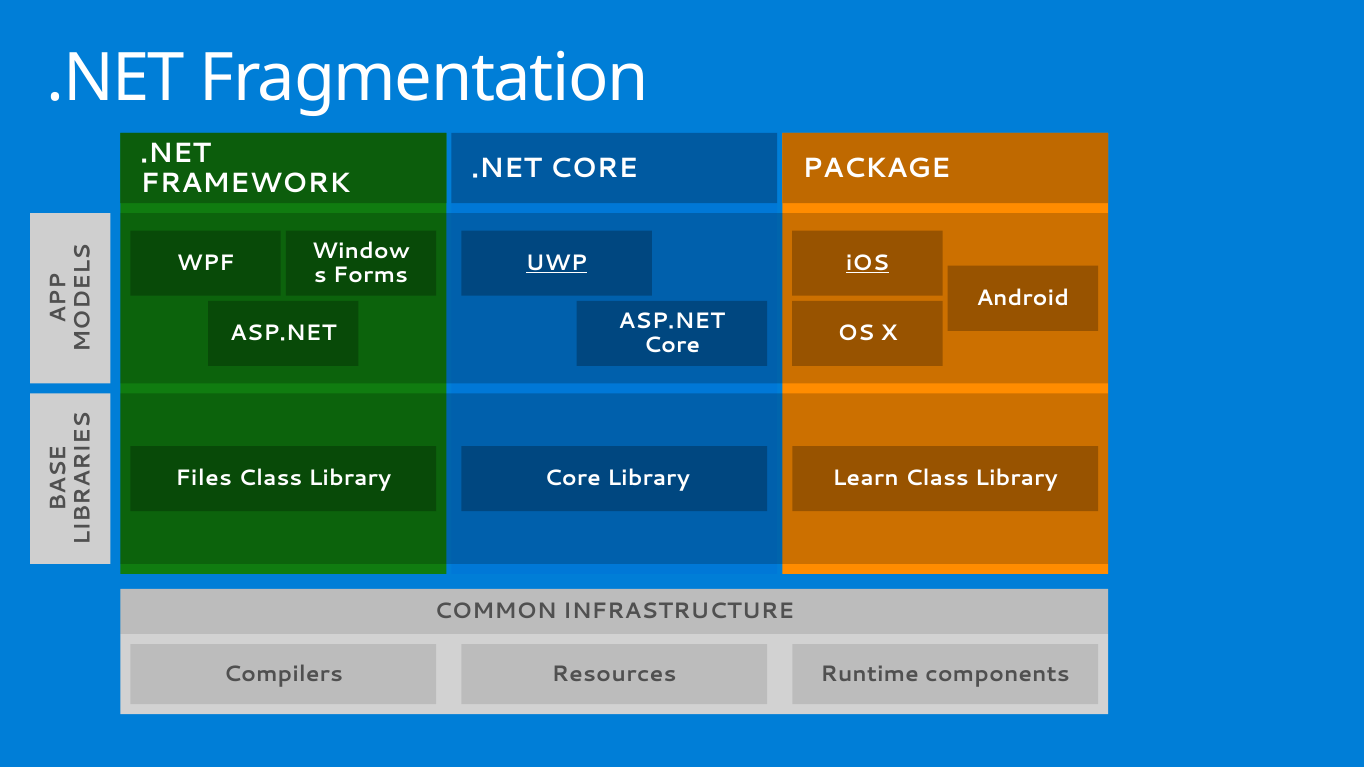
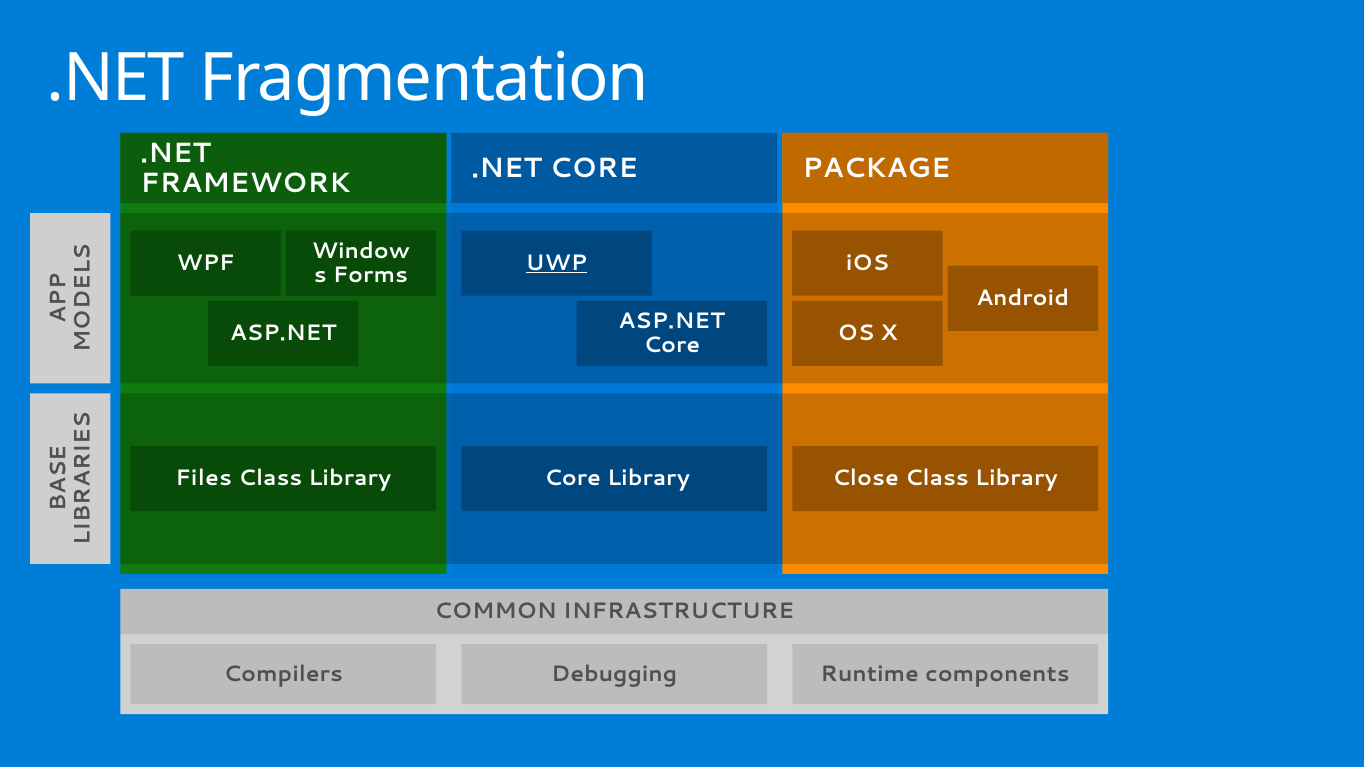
iOS underline: present -> none (867, 263)
Learn: Learn -> Close (866, 479)
Resources: Resources -> Debugging (614, 674)
